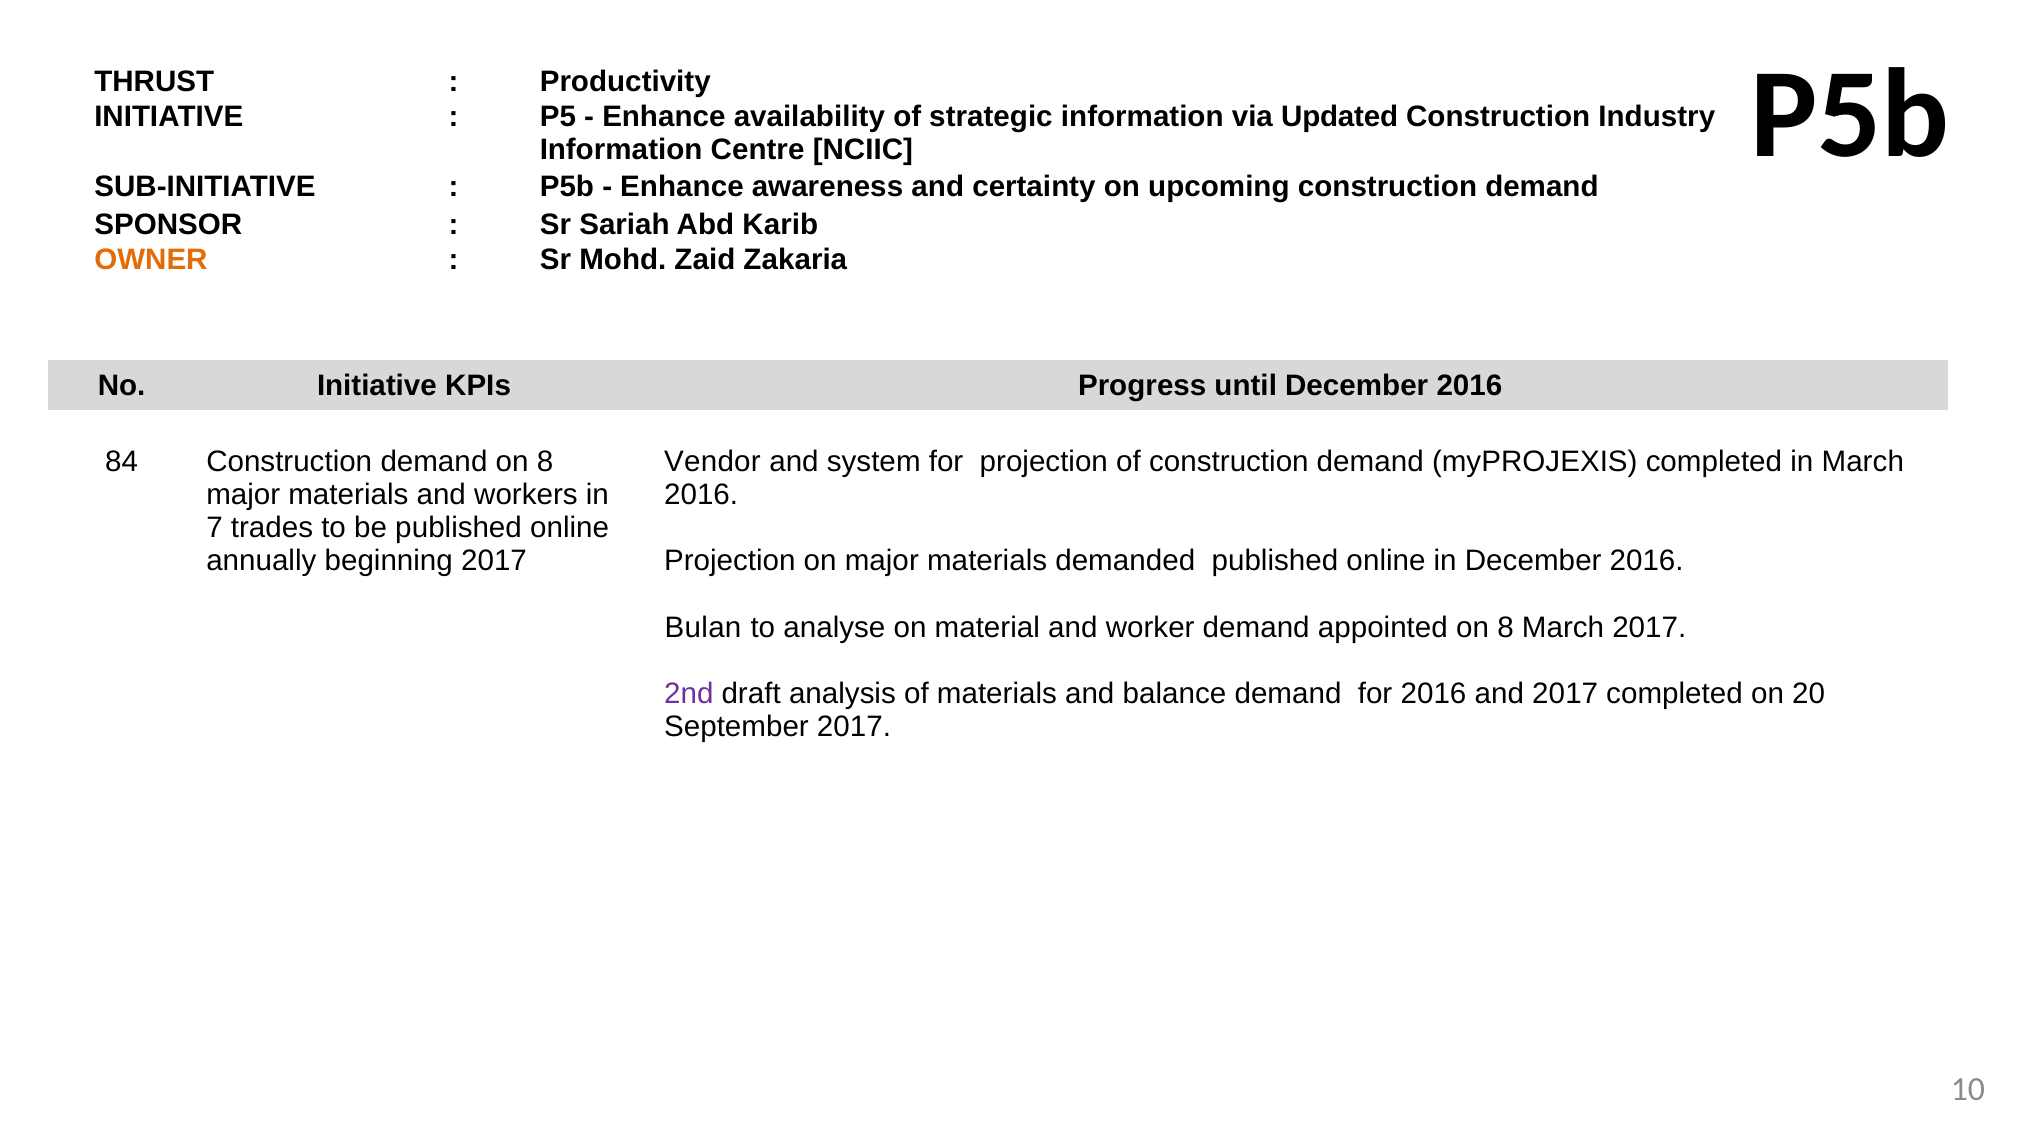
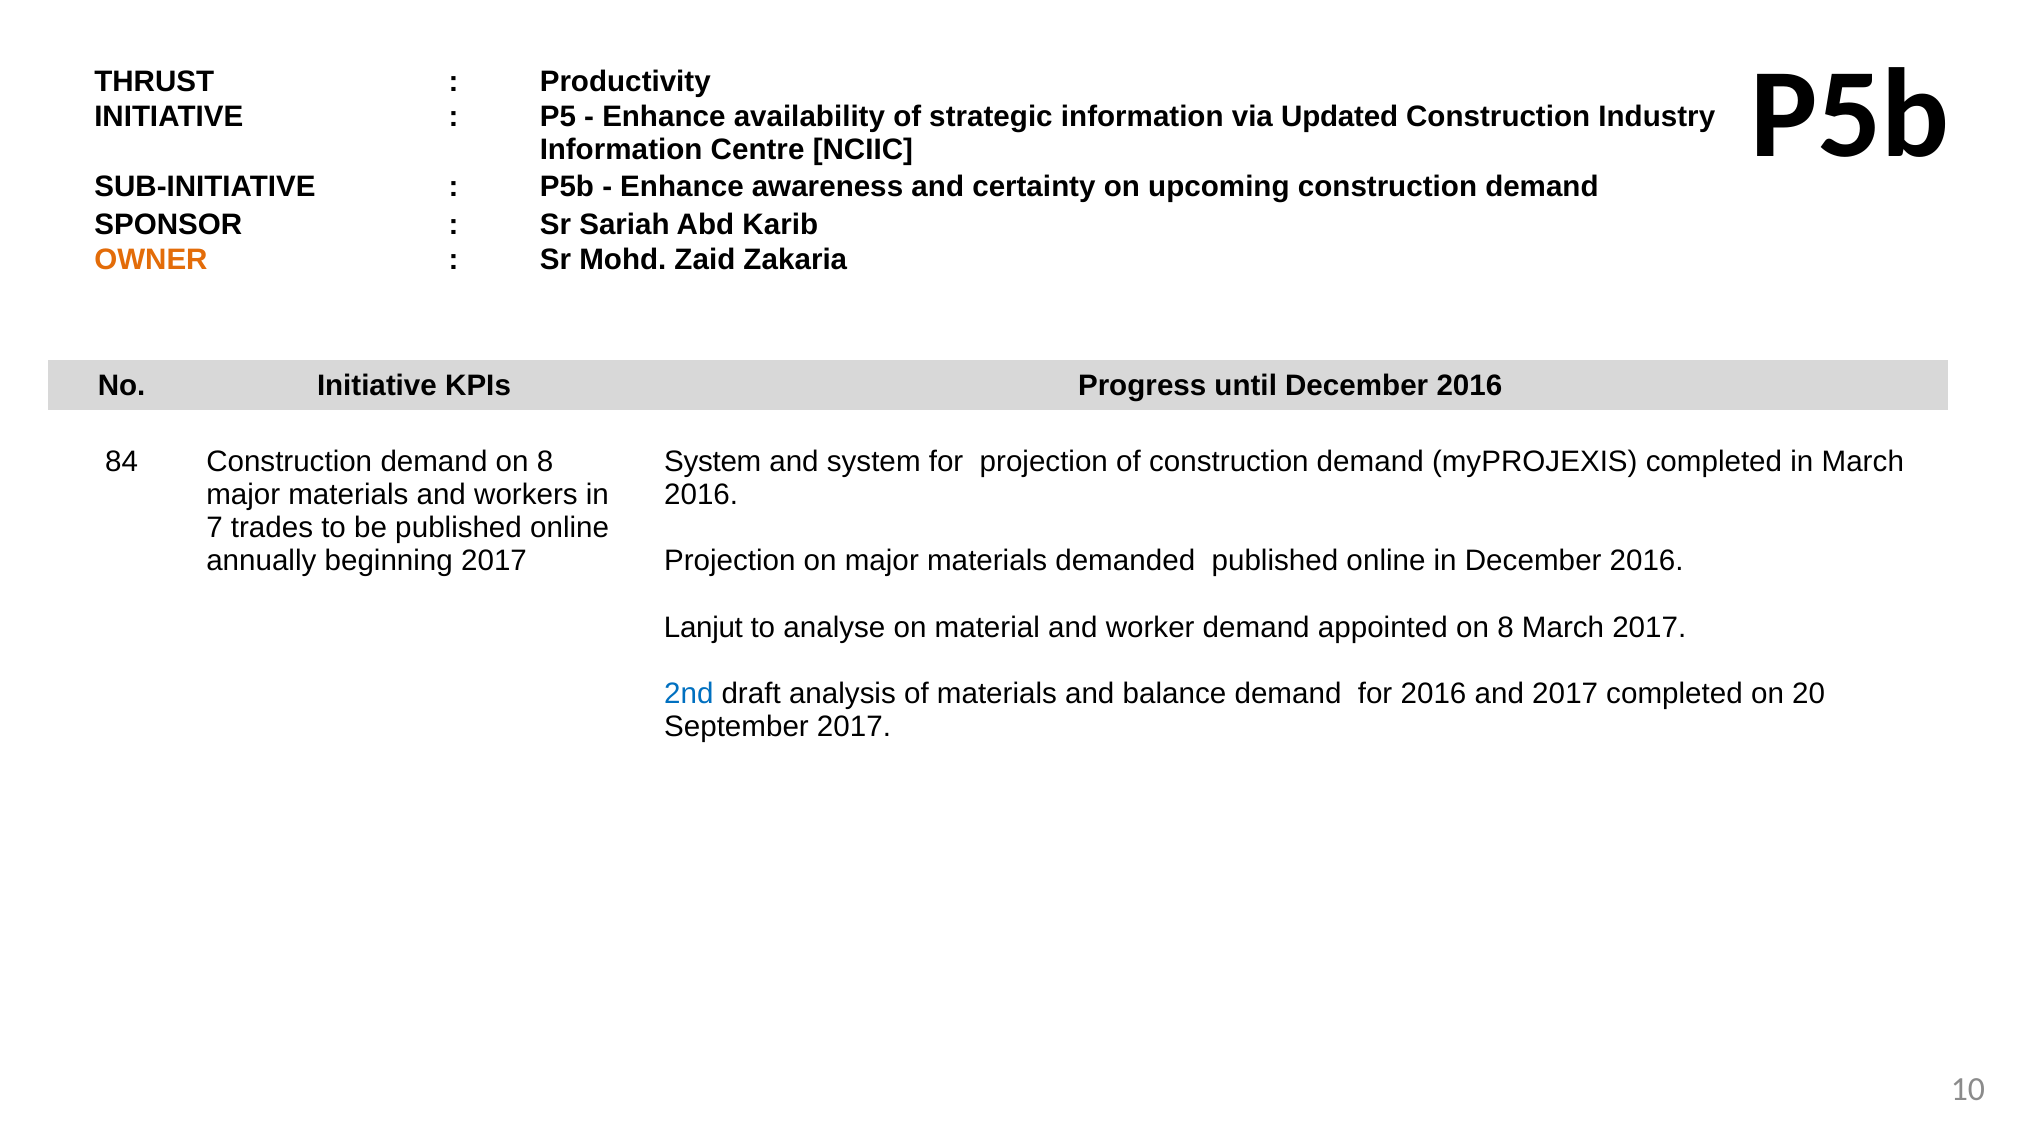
Vendor: Vendor -> System (713, 461)
Bulan: Bulan -> Lanjut (703, 627)
2nd colour: purple -> blue (689, 694)
